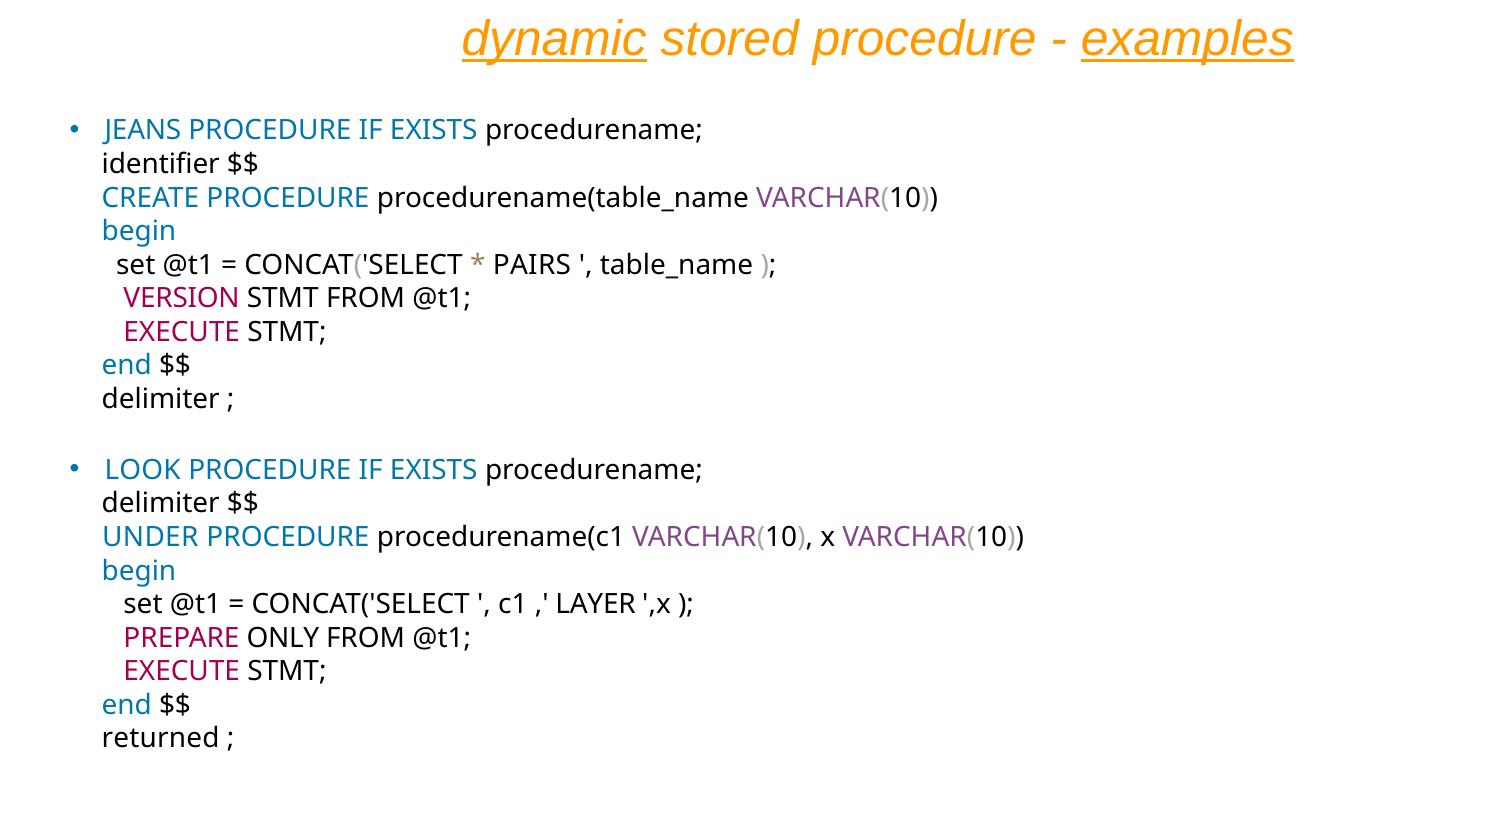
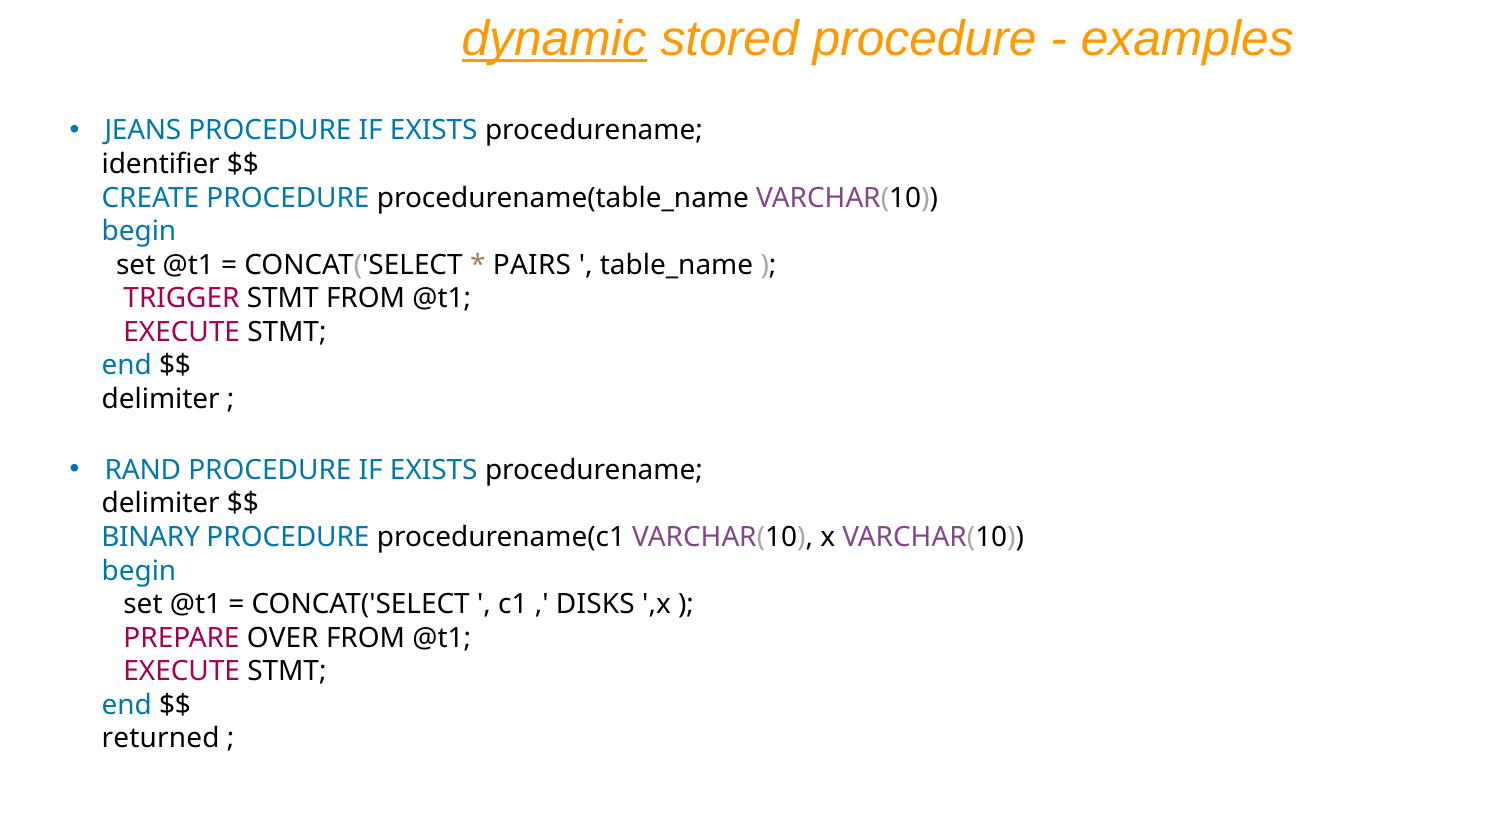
examples underline: present -> none (1187, 39)
VERSION: VERSION -> TRIGGER (182, 299)
LOOK: LOOK -> RAND (143, 470)
UNDER: UNDER -> BINARY (151, 537)
LAYER: LAYER -> DISKS (595, 605)
ONLY: ONLY -> OVER (283, 638)
